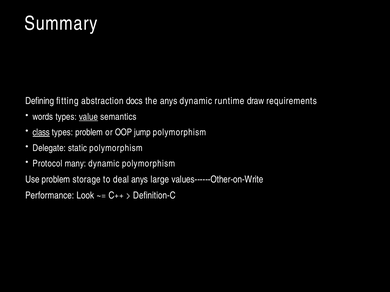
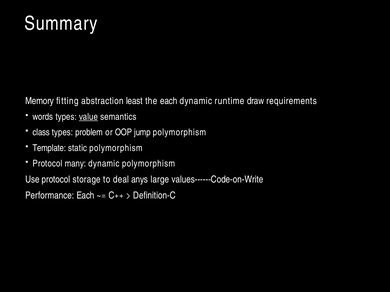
Defining: Defining -> Memory (40, 101)
docs: docs -> least (134, 101)
the anys: anys -> each (169, 101)
class underline: present -> none (41, 133)
Delegate: Delegate -> Template (49, 148)
Use problem: problem -> protocol (56, 180)
values------Other-on-Write: values------Other-on-Write -> values------Code-on-Write (217, 180)
Performance Look: Look -> Each (85, 196)
